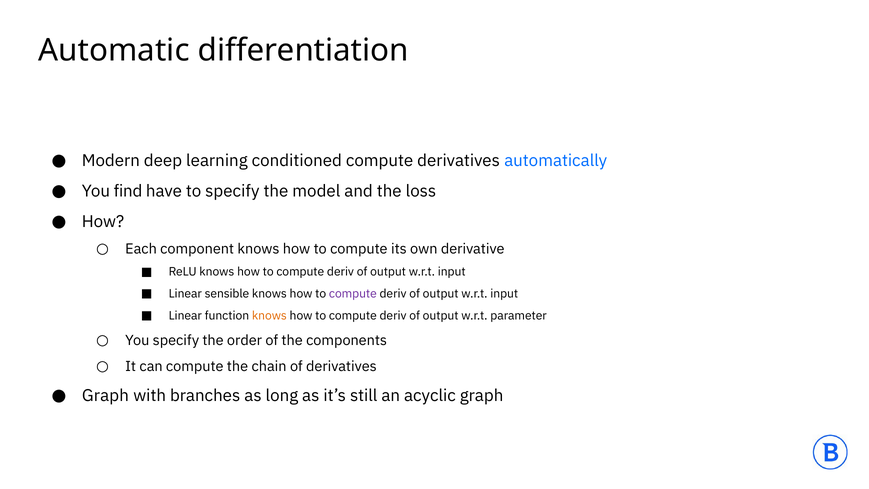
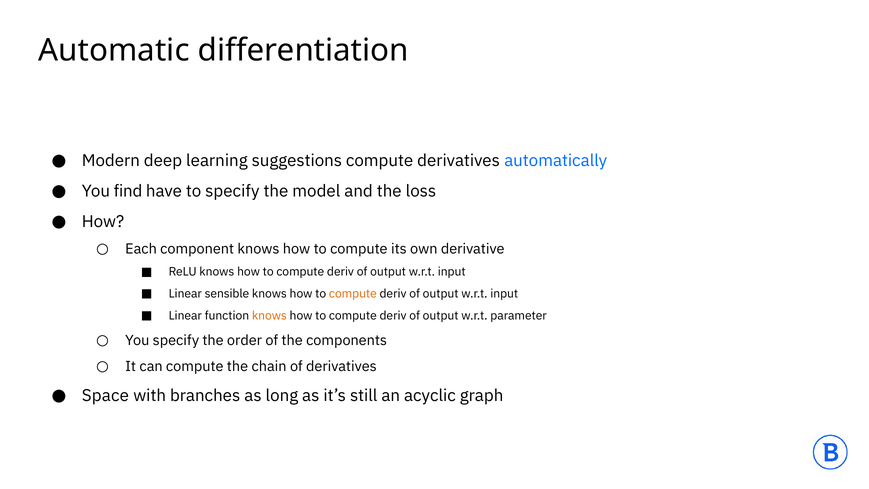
conditioned: conditioned -> suggestions (297, 161)
compute colour: purple -> orange (353, 294)
Graph: Graph -> Space (105, 395)
